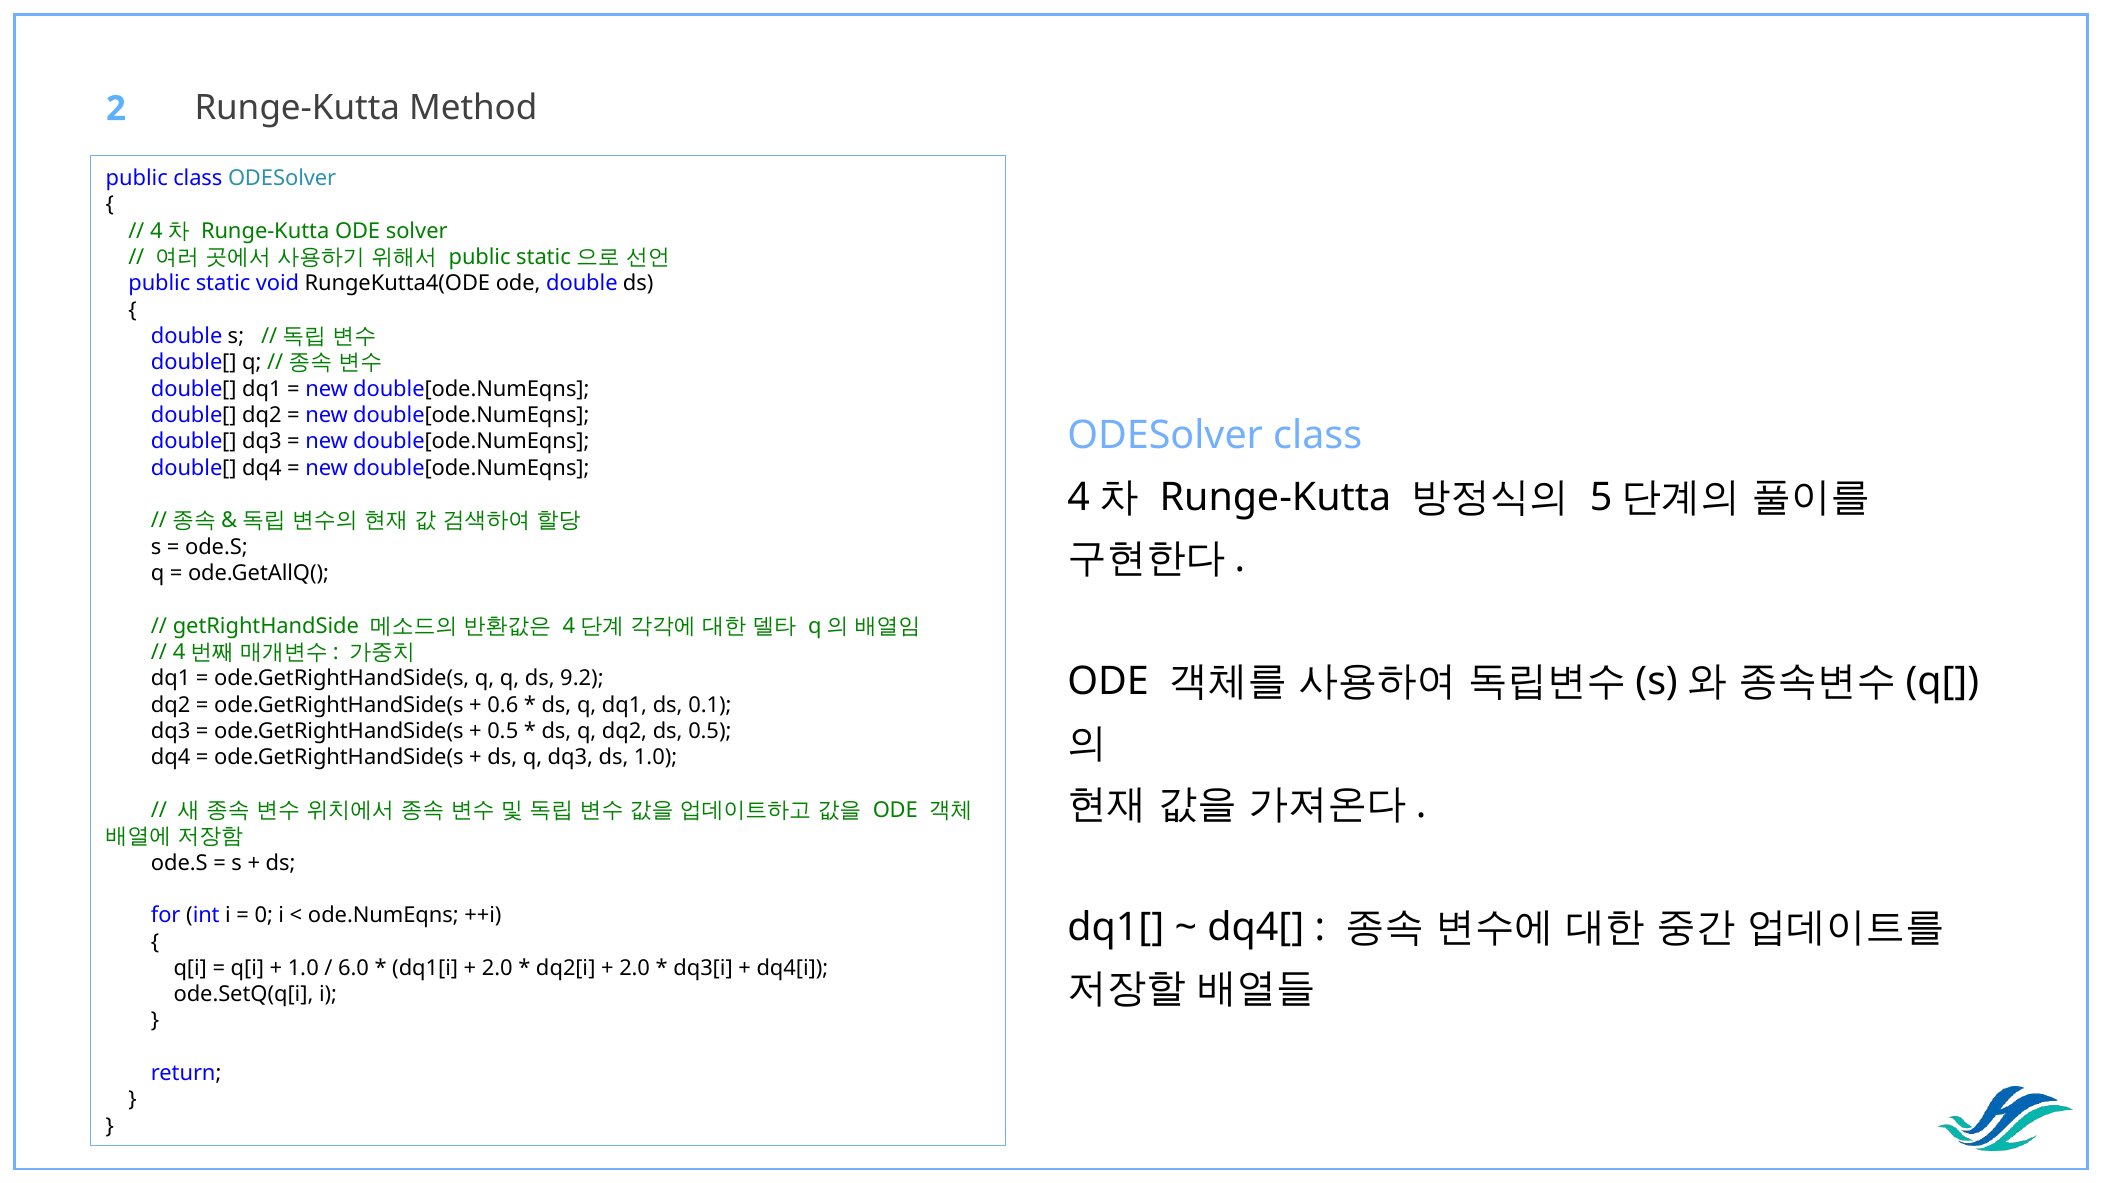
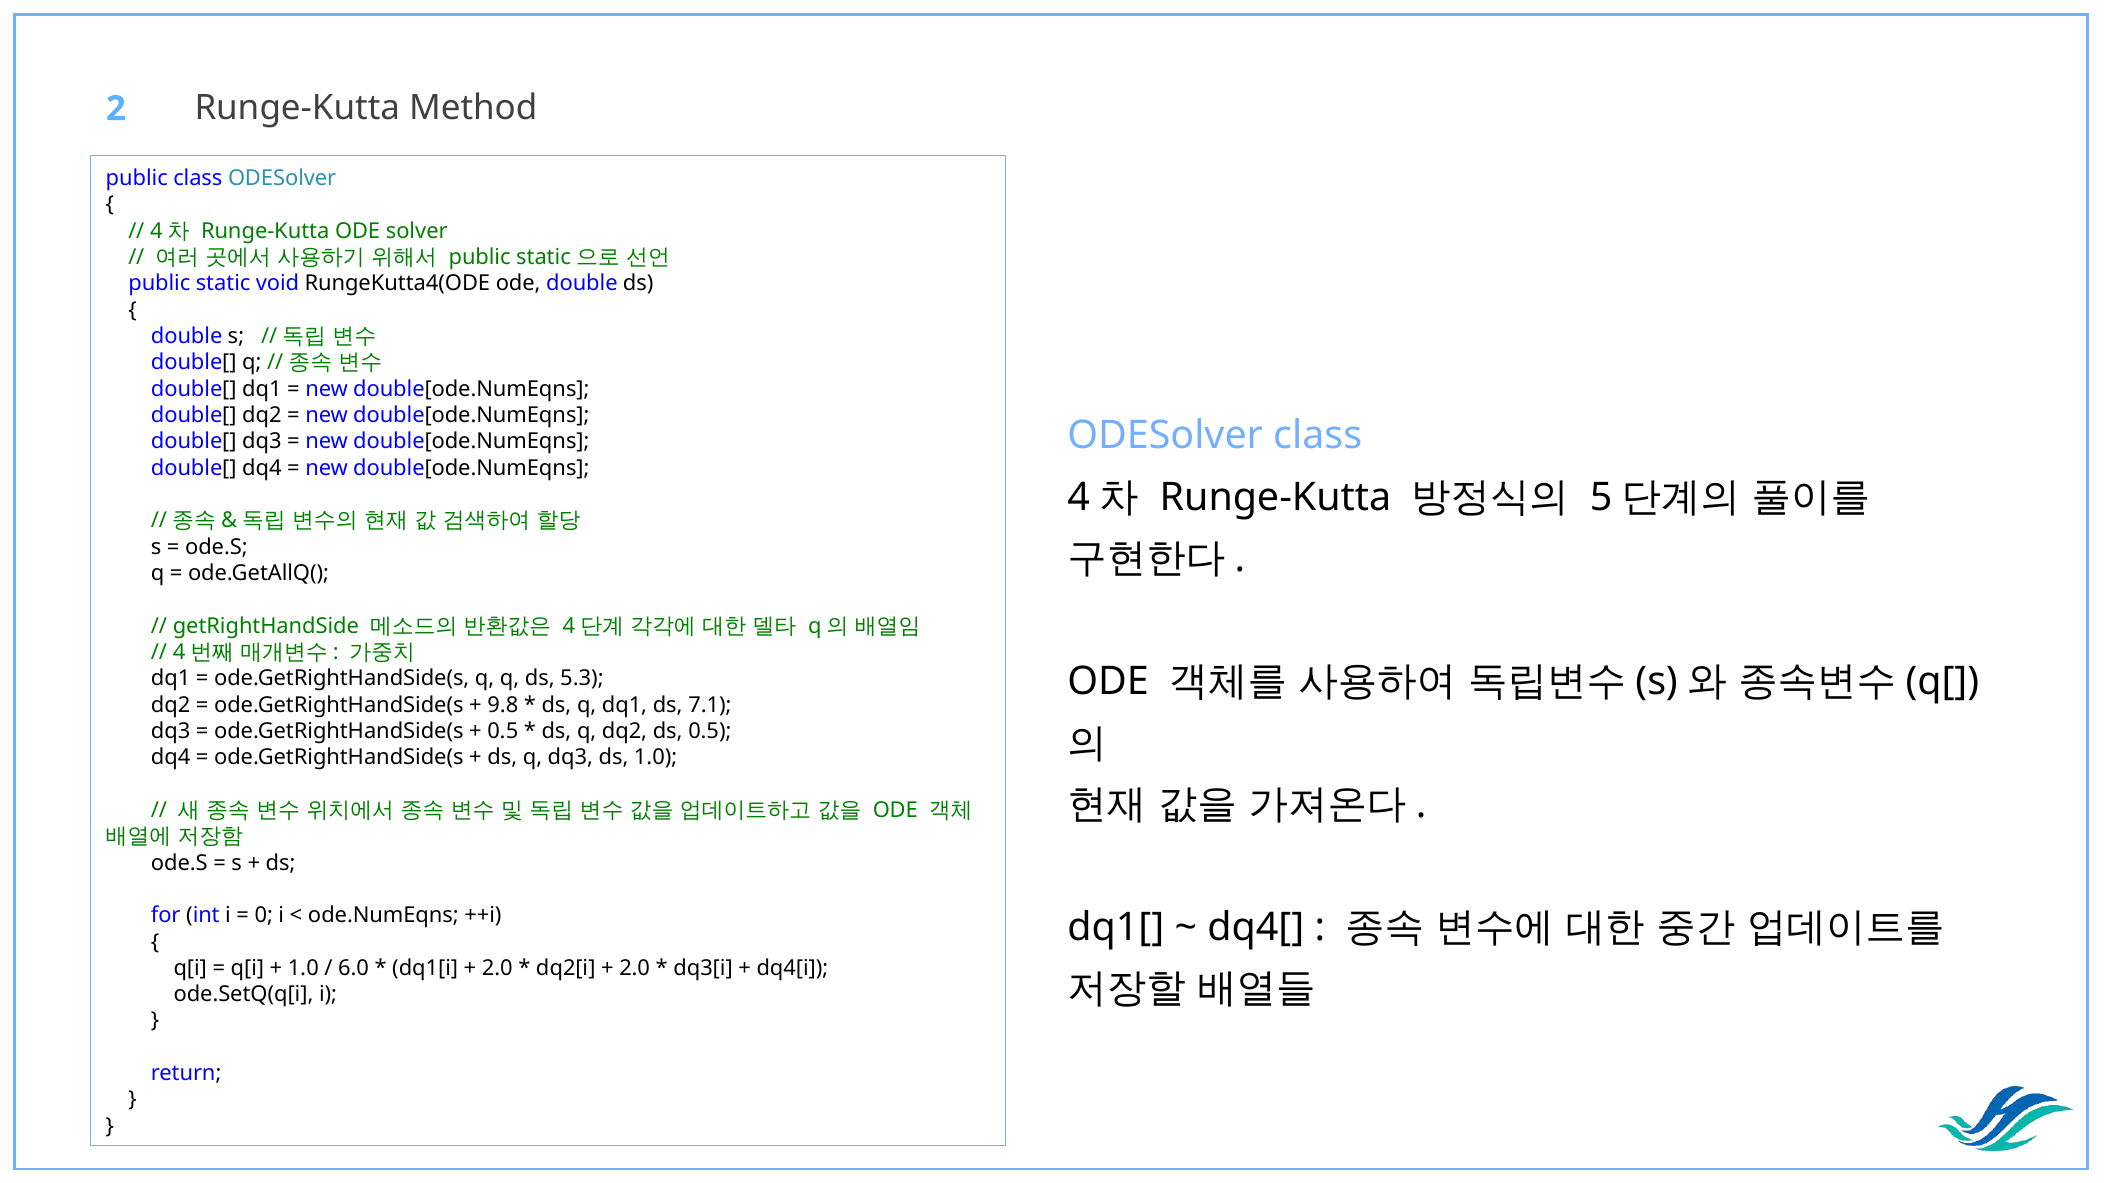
9.2: 9.2 -> 5.3 (582, 679)
0.6: 0.6 -> 9.8 (503, 705)
0.1: 0.1 -> 7.1 (710, 705)
